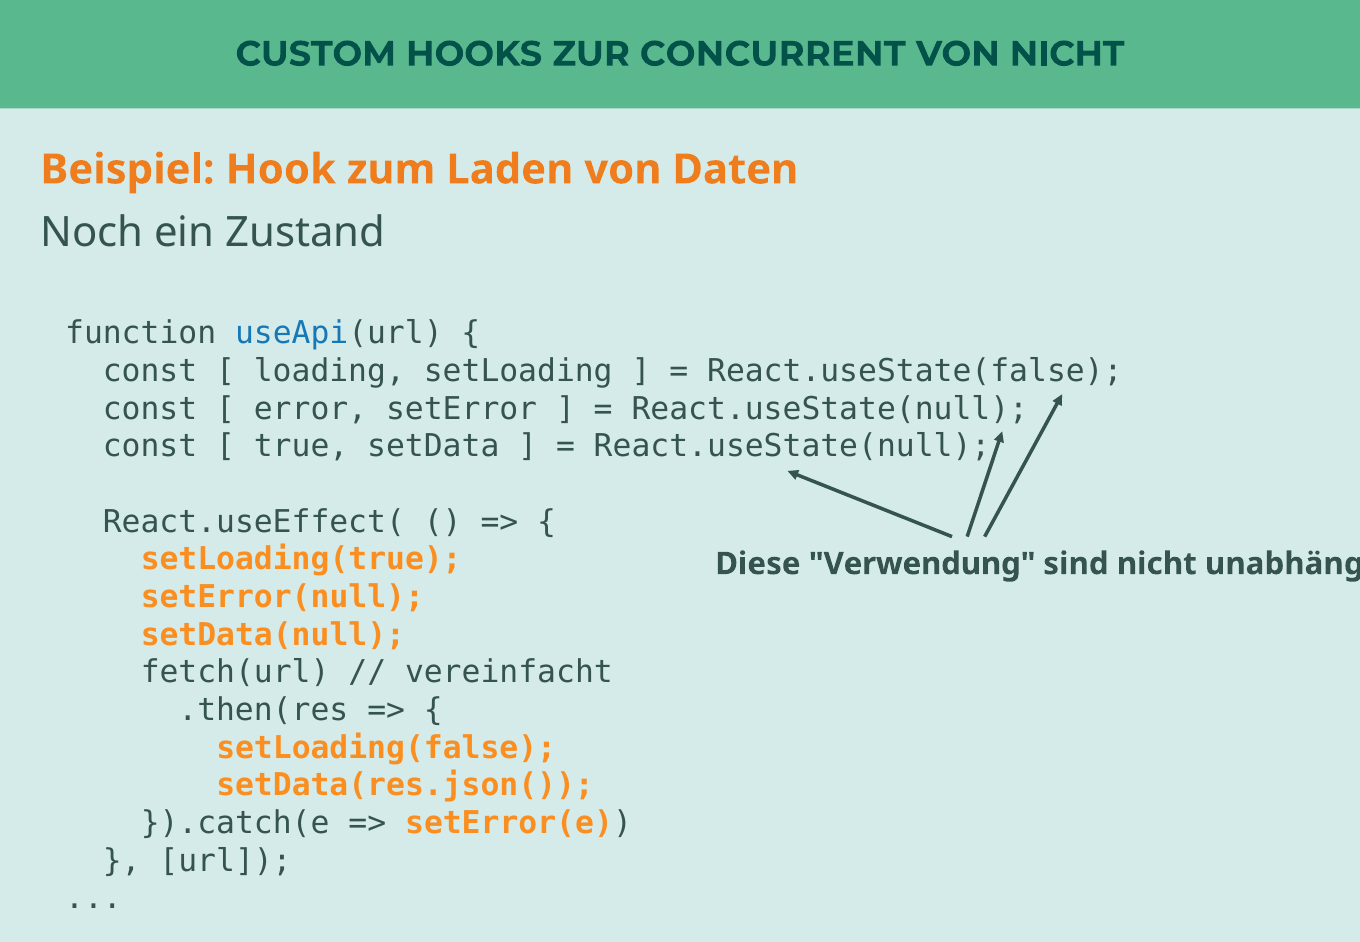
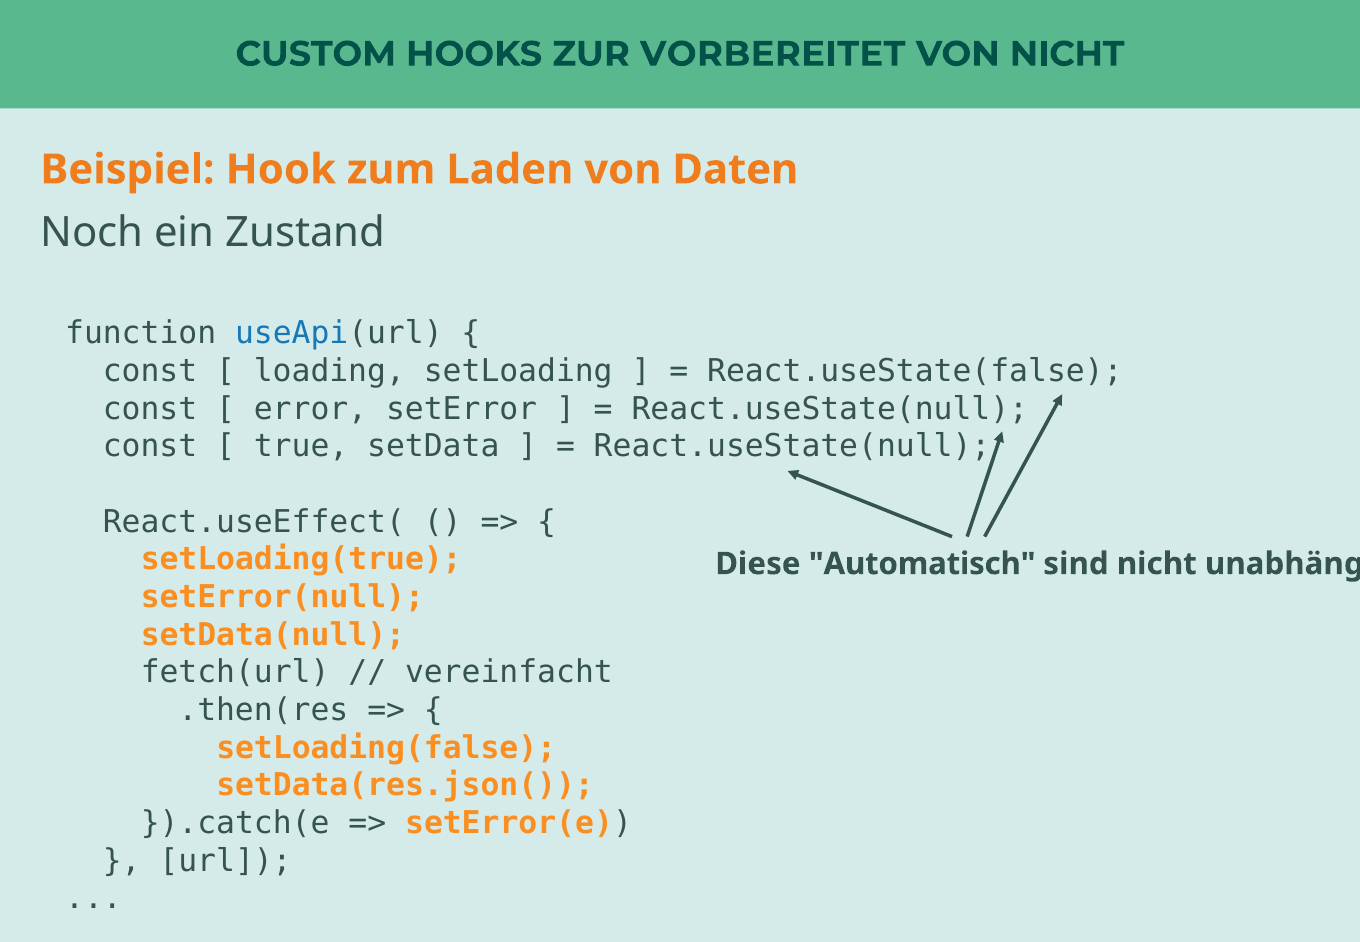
CONCURRENT: CONCURRENT -> VORBEREITET (773, 54)
Verwendung: Verwendung -> Automatisch (922, 564)
